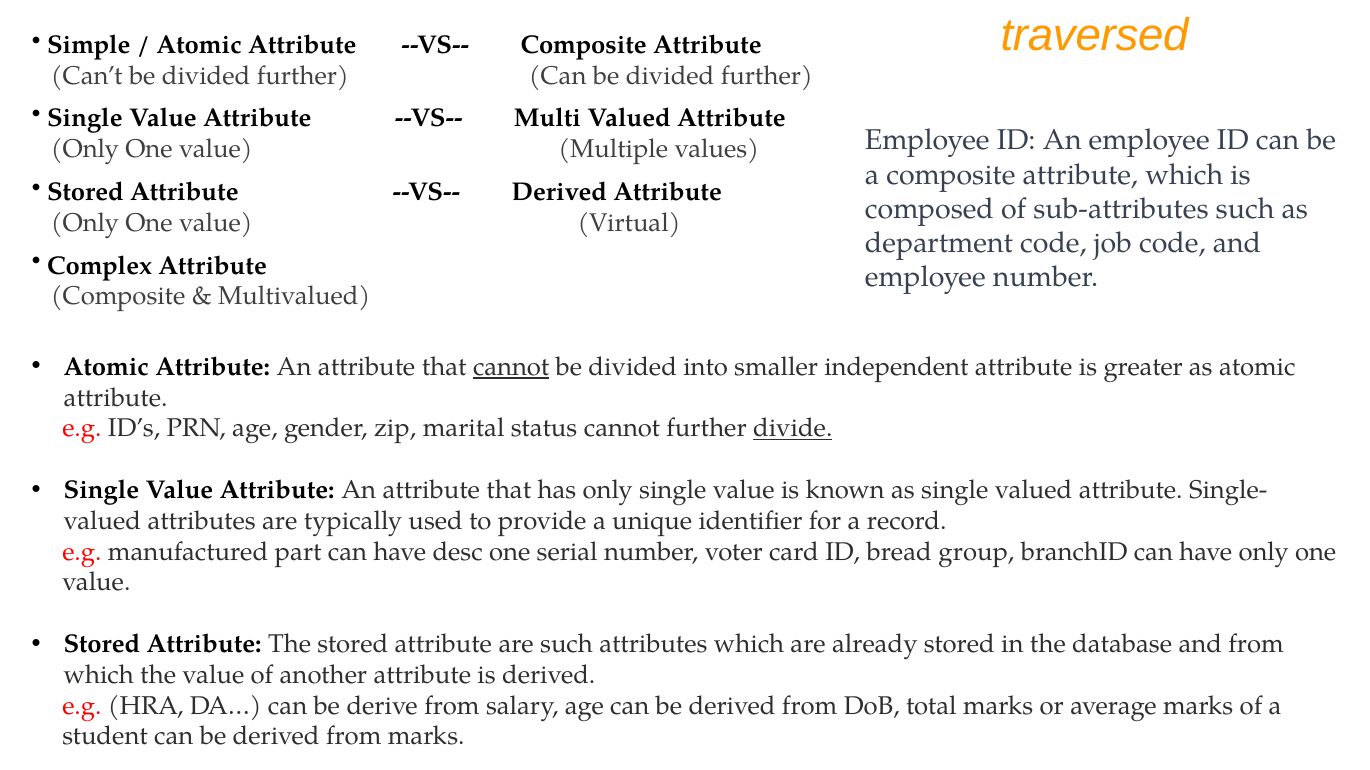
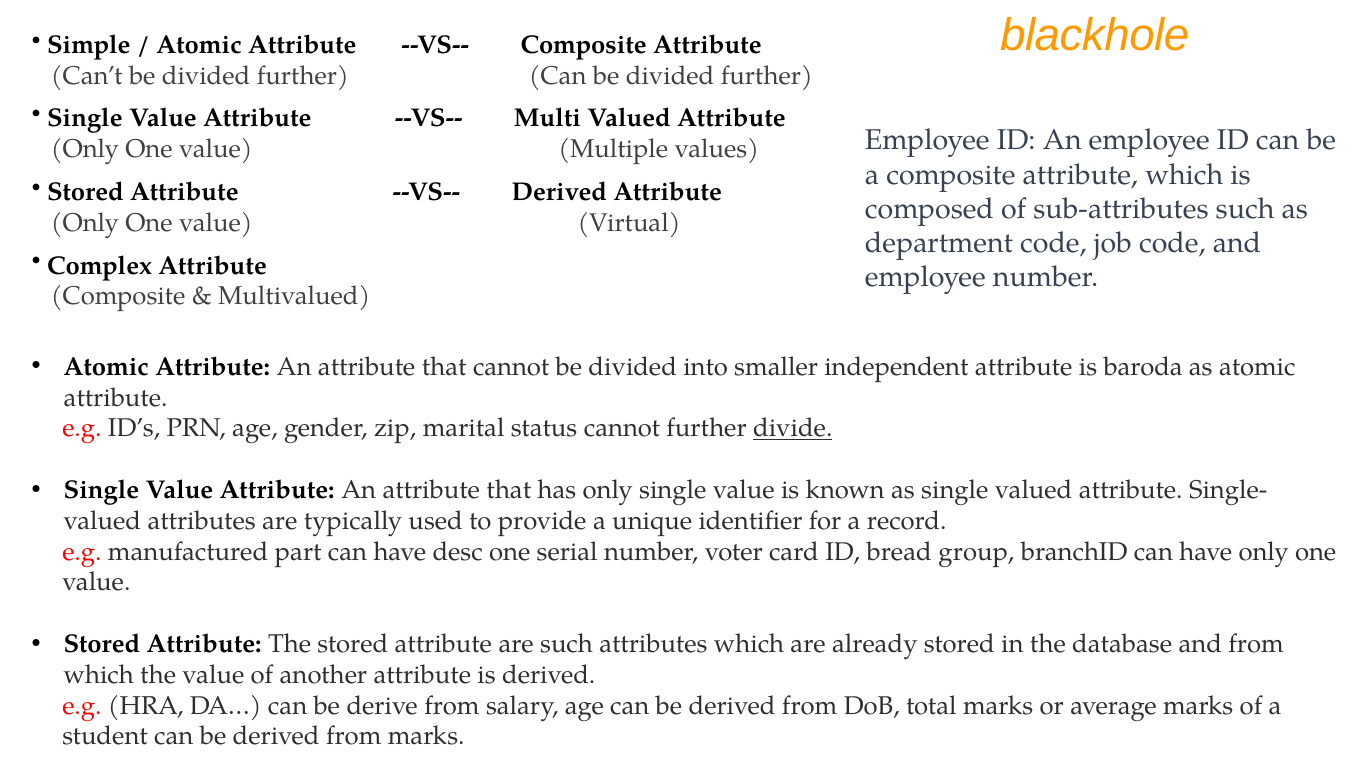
traversed: traversed -> blackhole (1095, 36)
cannot underline: present -> none (511, 367)
greater: greater -> baroda (1143, 367)
